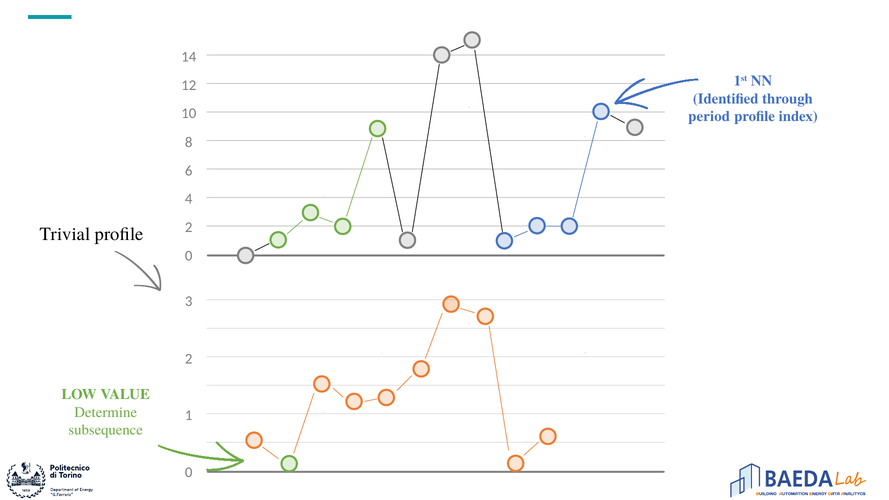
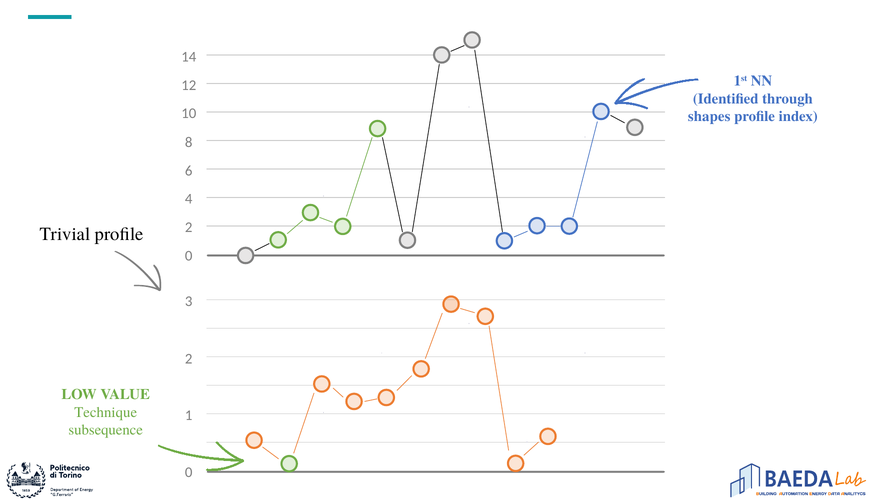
period: period -> shapes (709, 116)
Determine: Determine -> Technique (106, 412)
